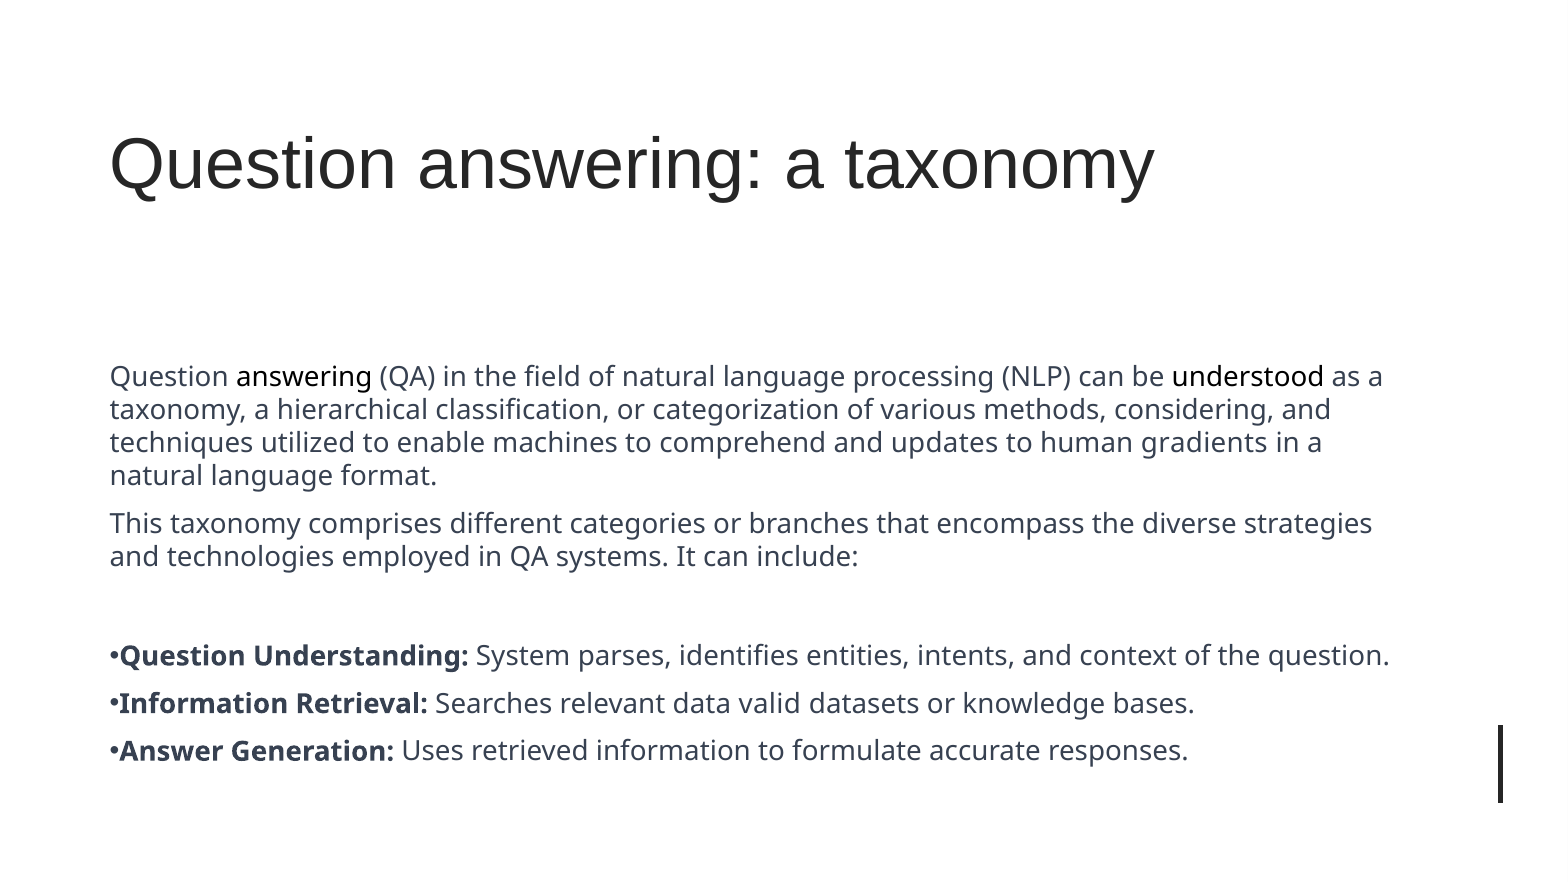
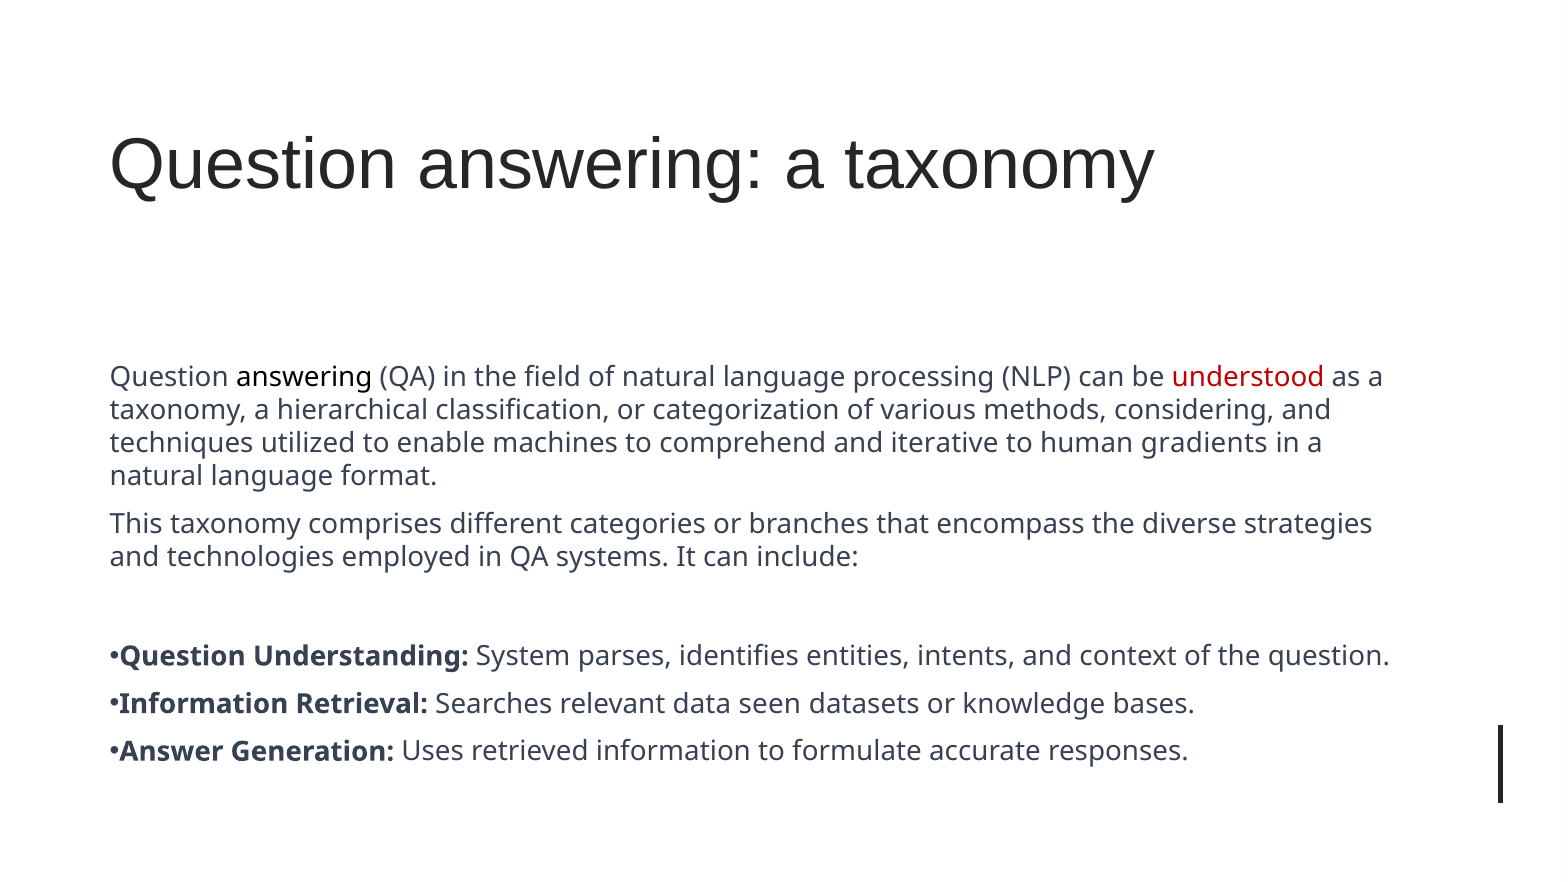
understood colour: black -> red (1248, 378)
updates: updates -> iterative (945, 444)
valid: valid -> seen (770, 704)
